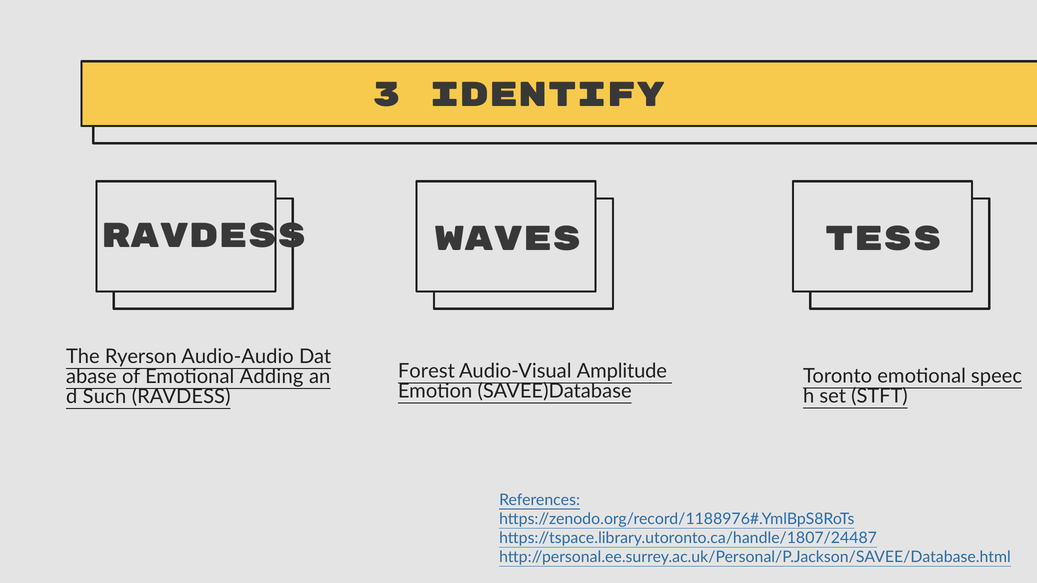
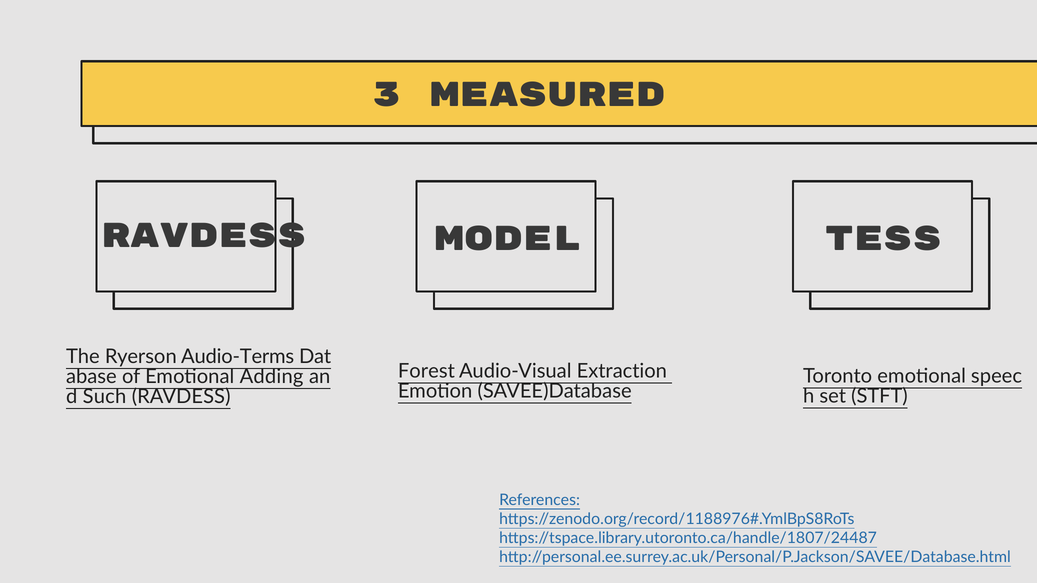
Identify: Identify -> Measured (548, 95)
WAVES: WAVES -> MODEL (508, 239)
Audio-Audio: Audio-Audio -> Audio-Terms (238, 357)
Amplitude: Amplitude -> Extraction (622, 371)
